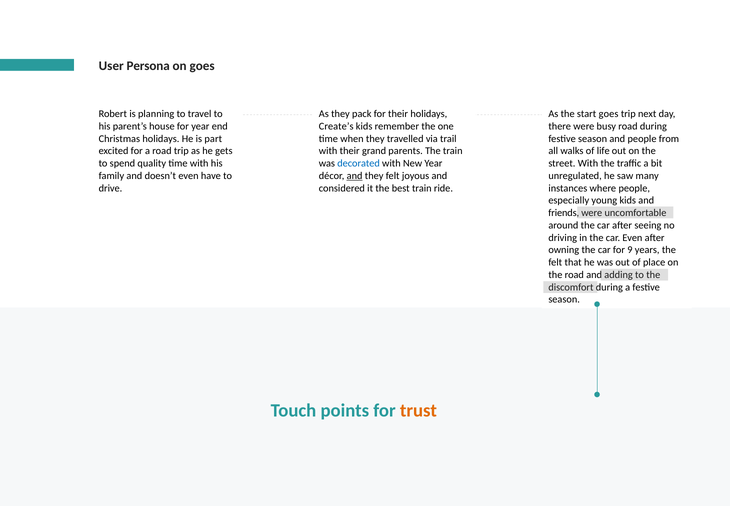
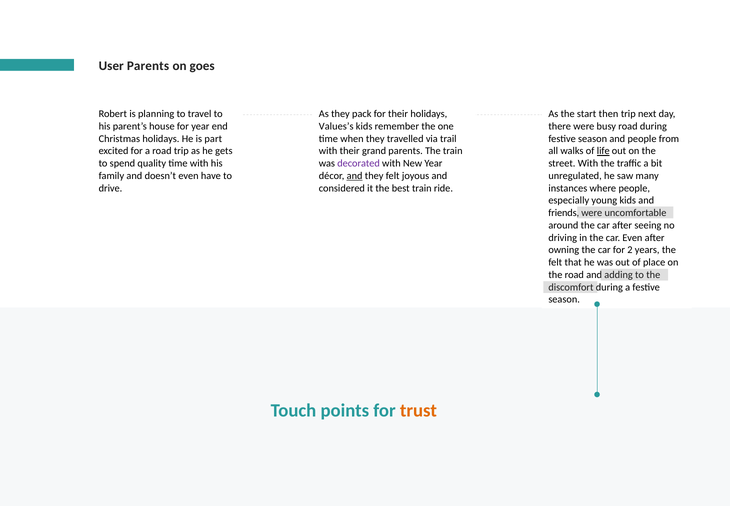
User Persona: Persona -> Parents (148, 66)
start goes: goes -> then (609, 114)
Create’s: Create’s -> Values’s (336, 126)
life underline: none -> present (603, 151)
decorated colour: blue -> purple (359, 163)
9: 9 -> 2 (630, 250)
